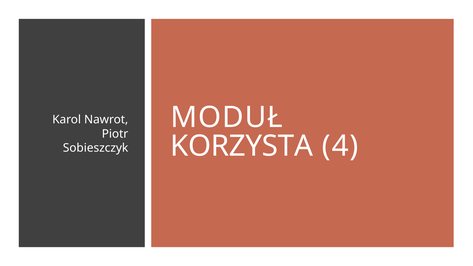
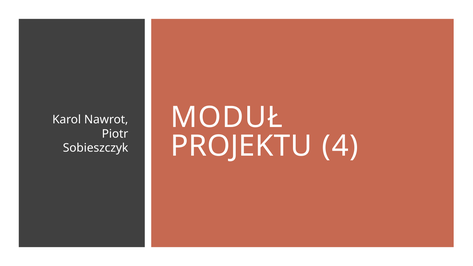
KORZYSTA: KORZYSTA -> PROJEKTU (241, 146)
